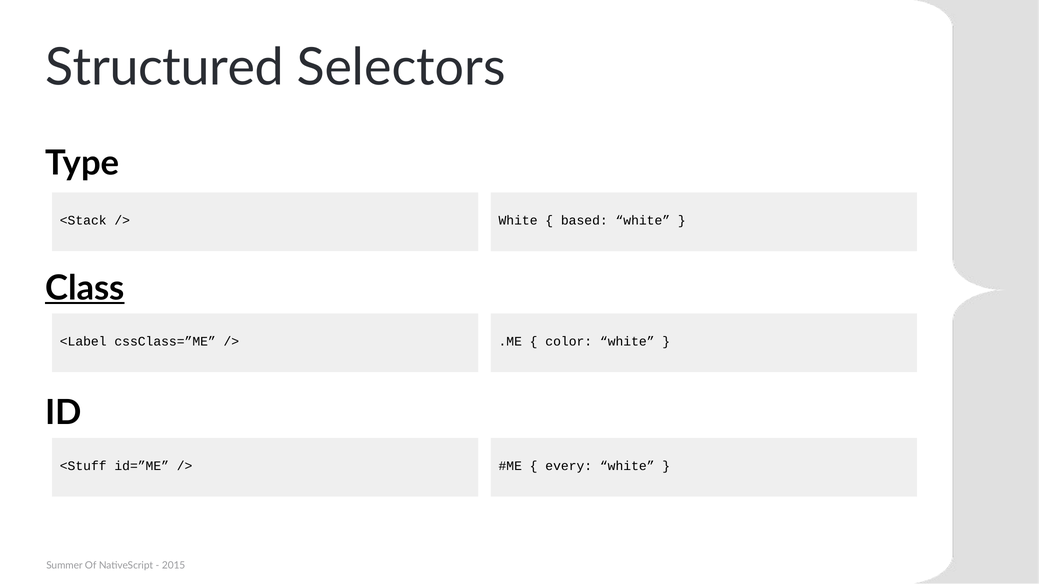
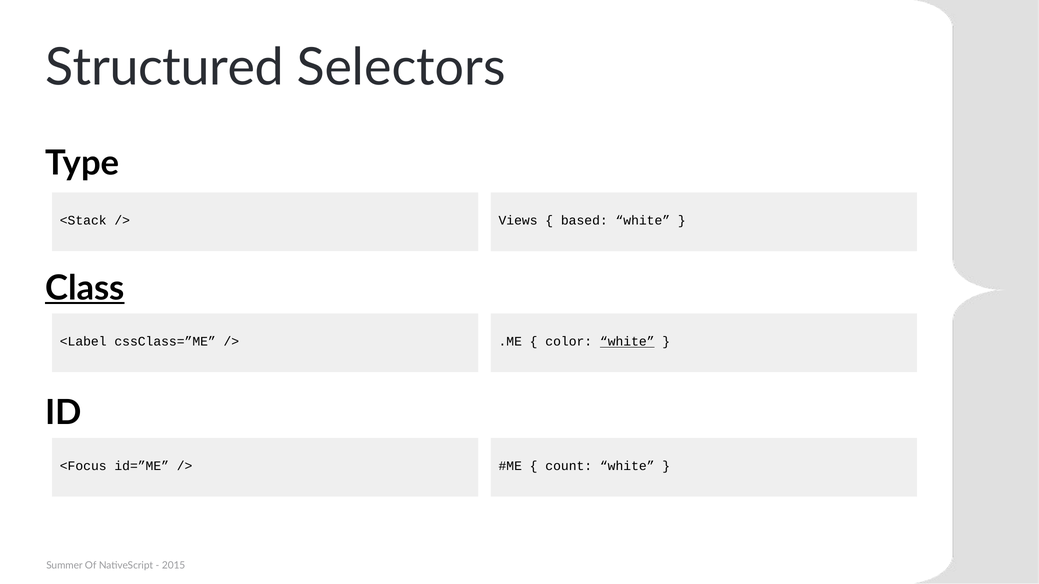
White: White -> Views (518, 221)
white underline: none -> present (627, 342)
<Stuff: <Stuff -> <Focus (83, 466)
every: every -> count (569, 466)
